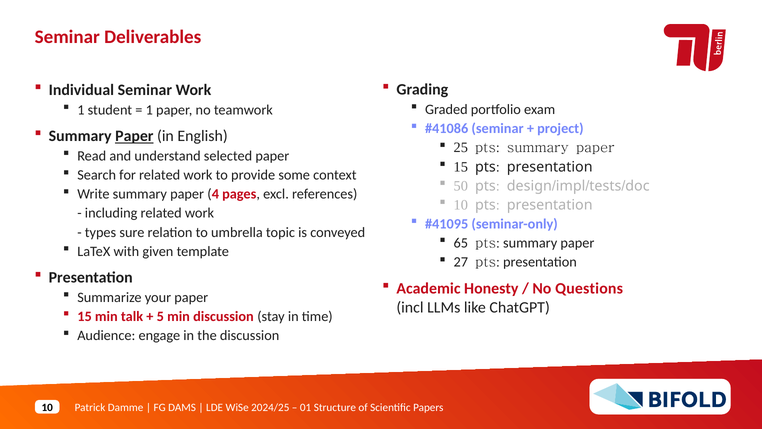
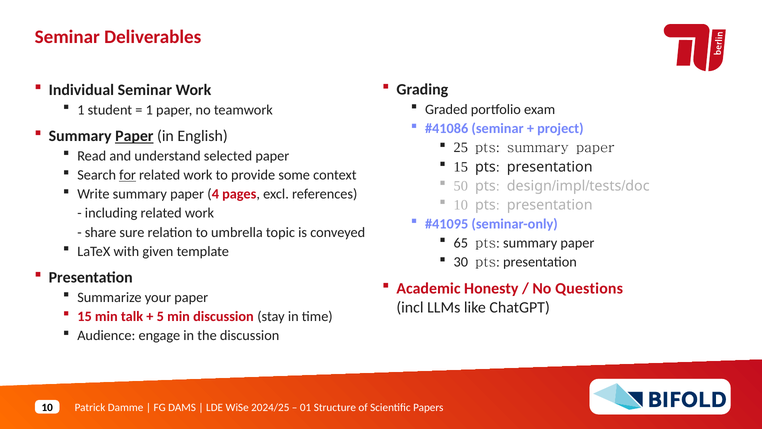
for underline: none -> present (128, 175)
types: types -> share (101, 232)
27: 27 -> 30 (461, 262)
